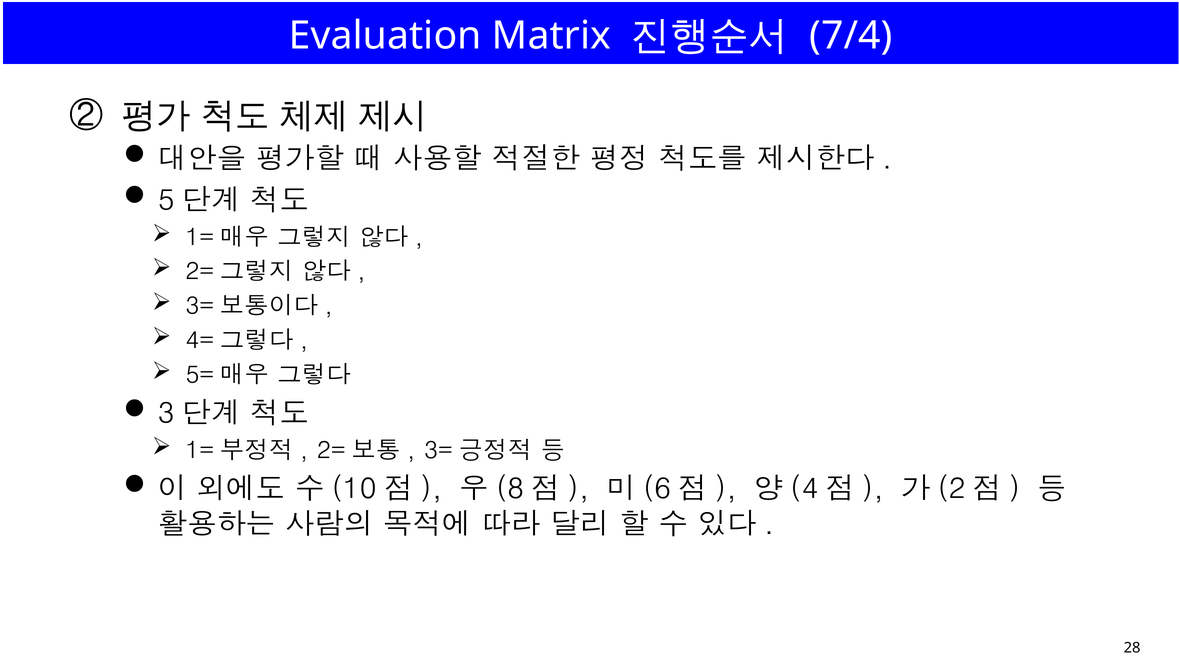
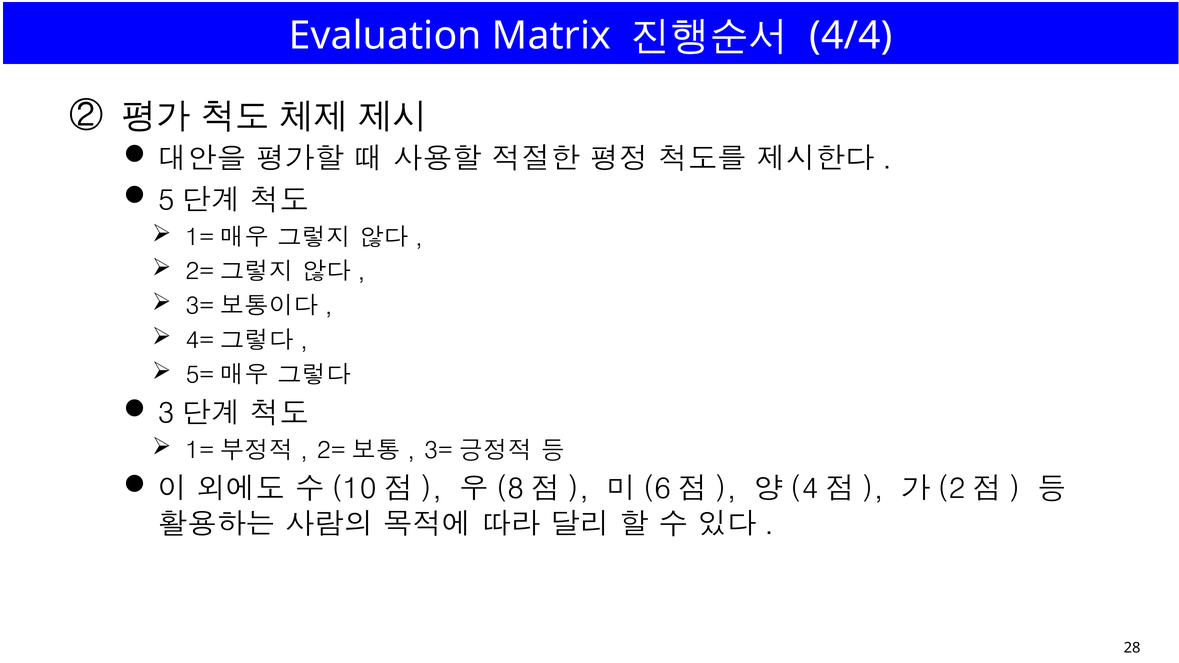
7/4: 7/4 -> 4/4 (851, 36)
